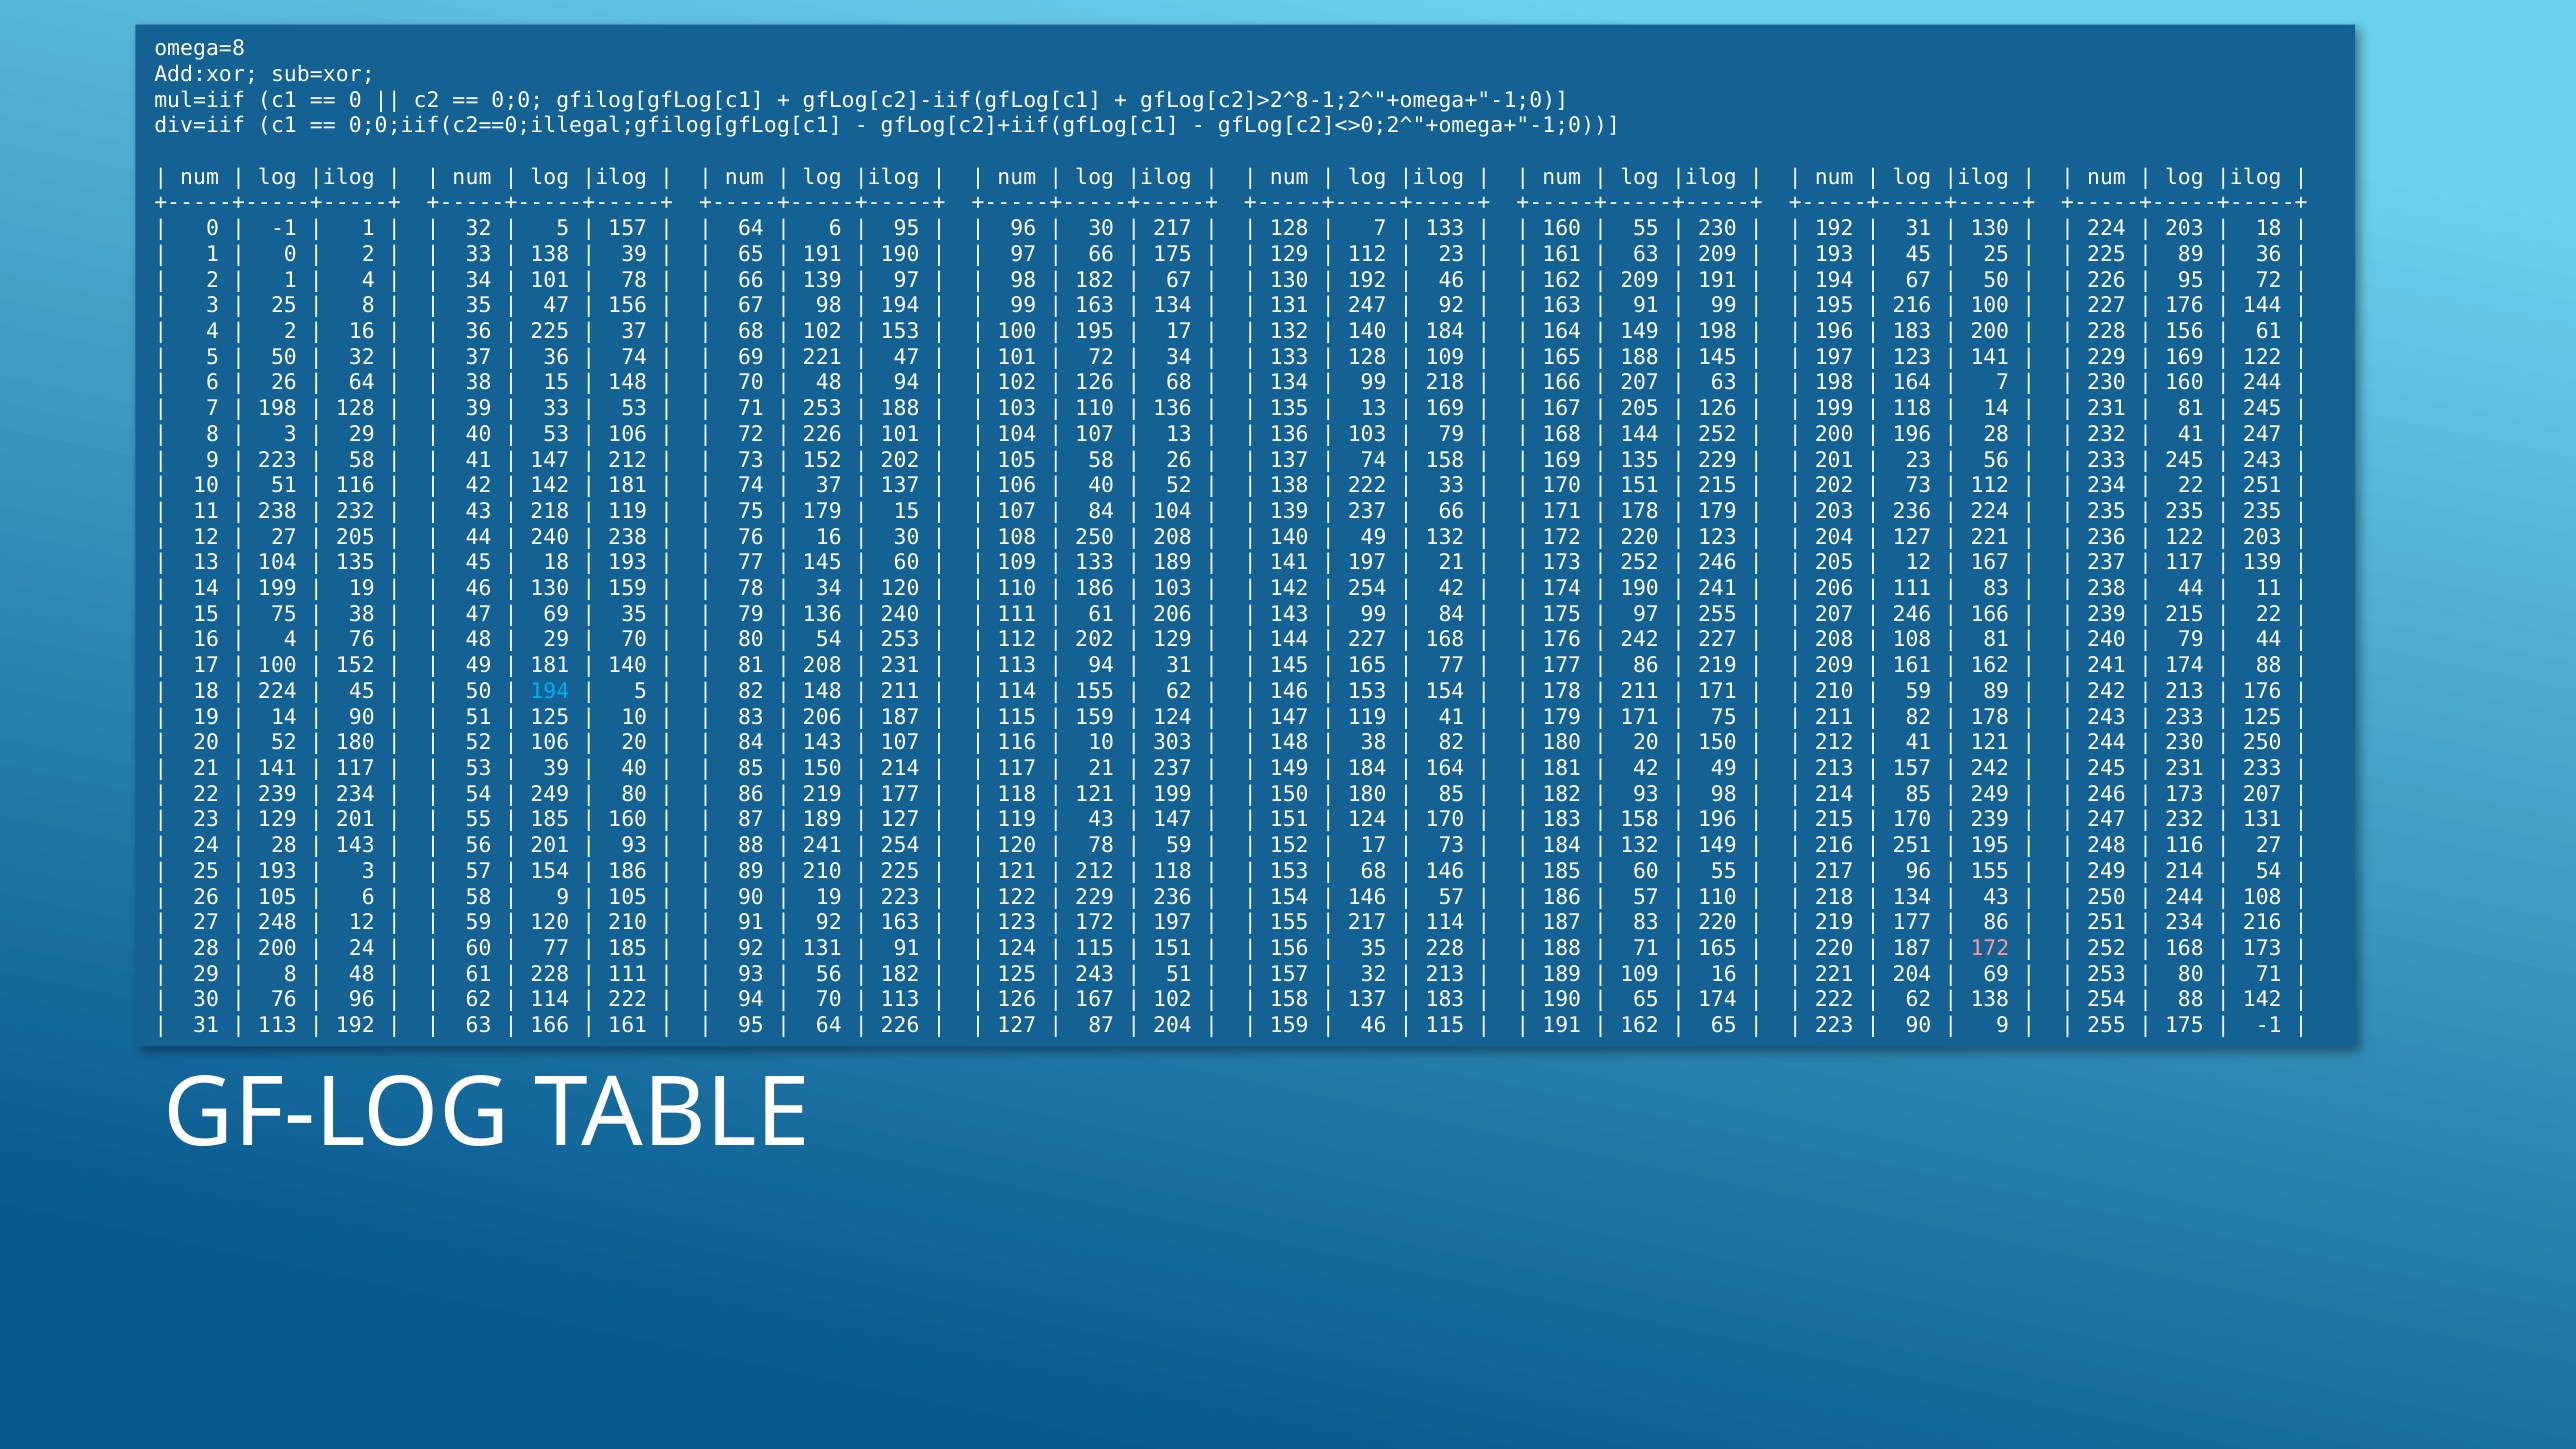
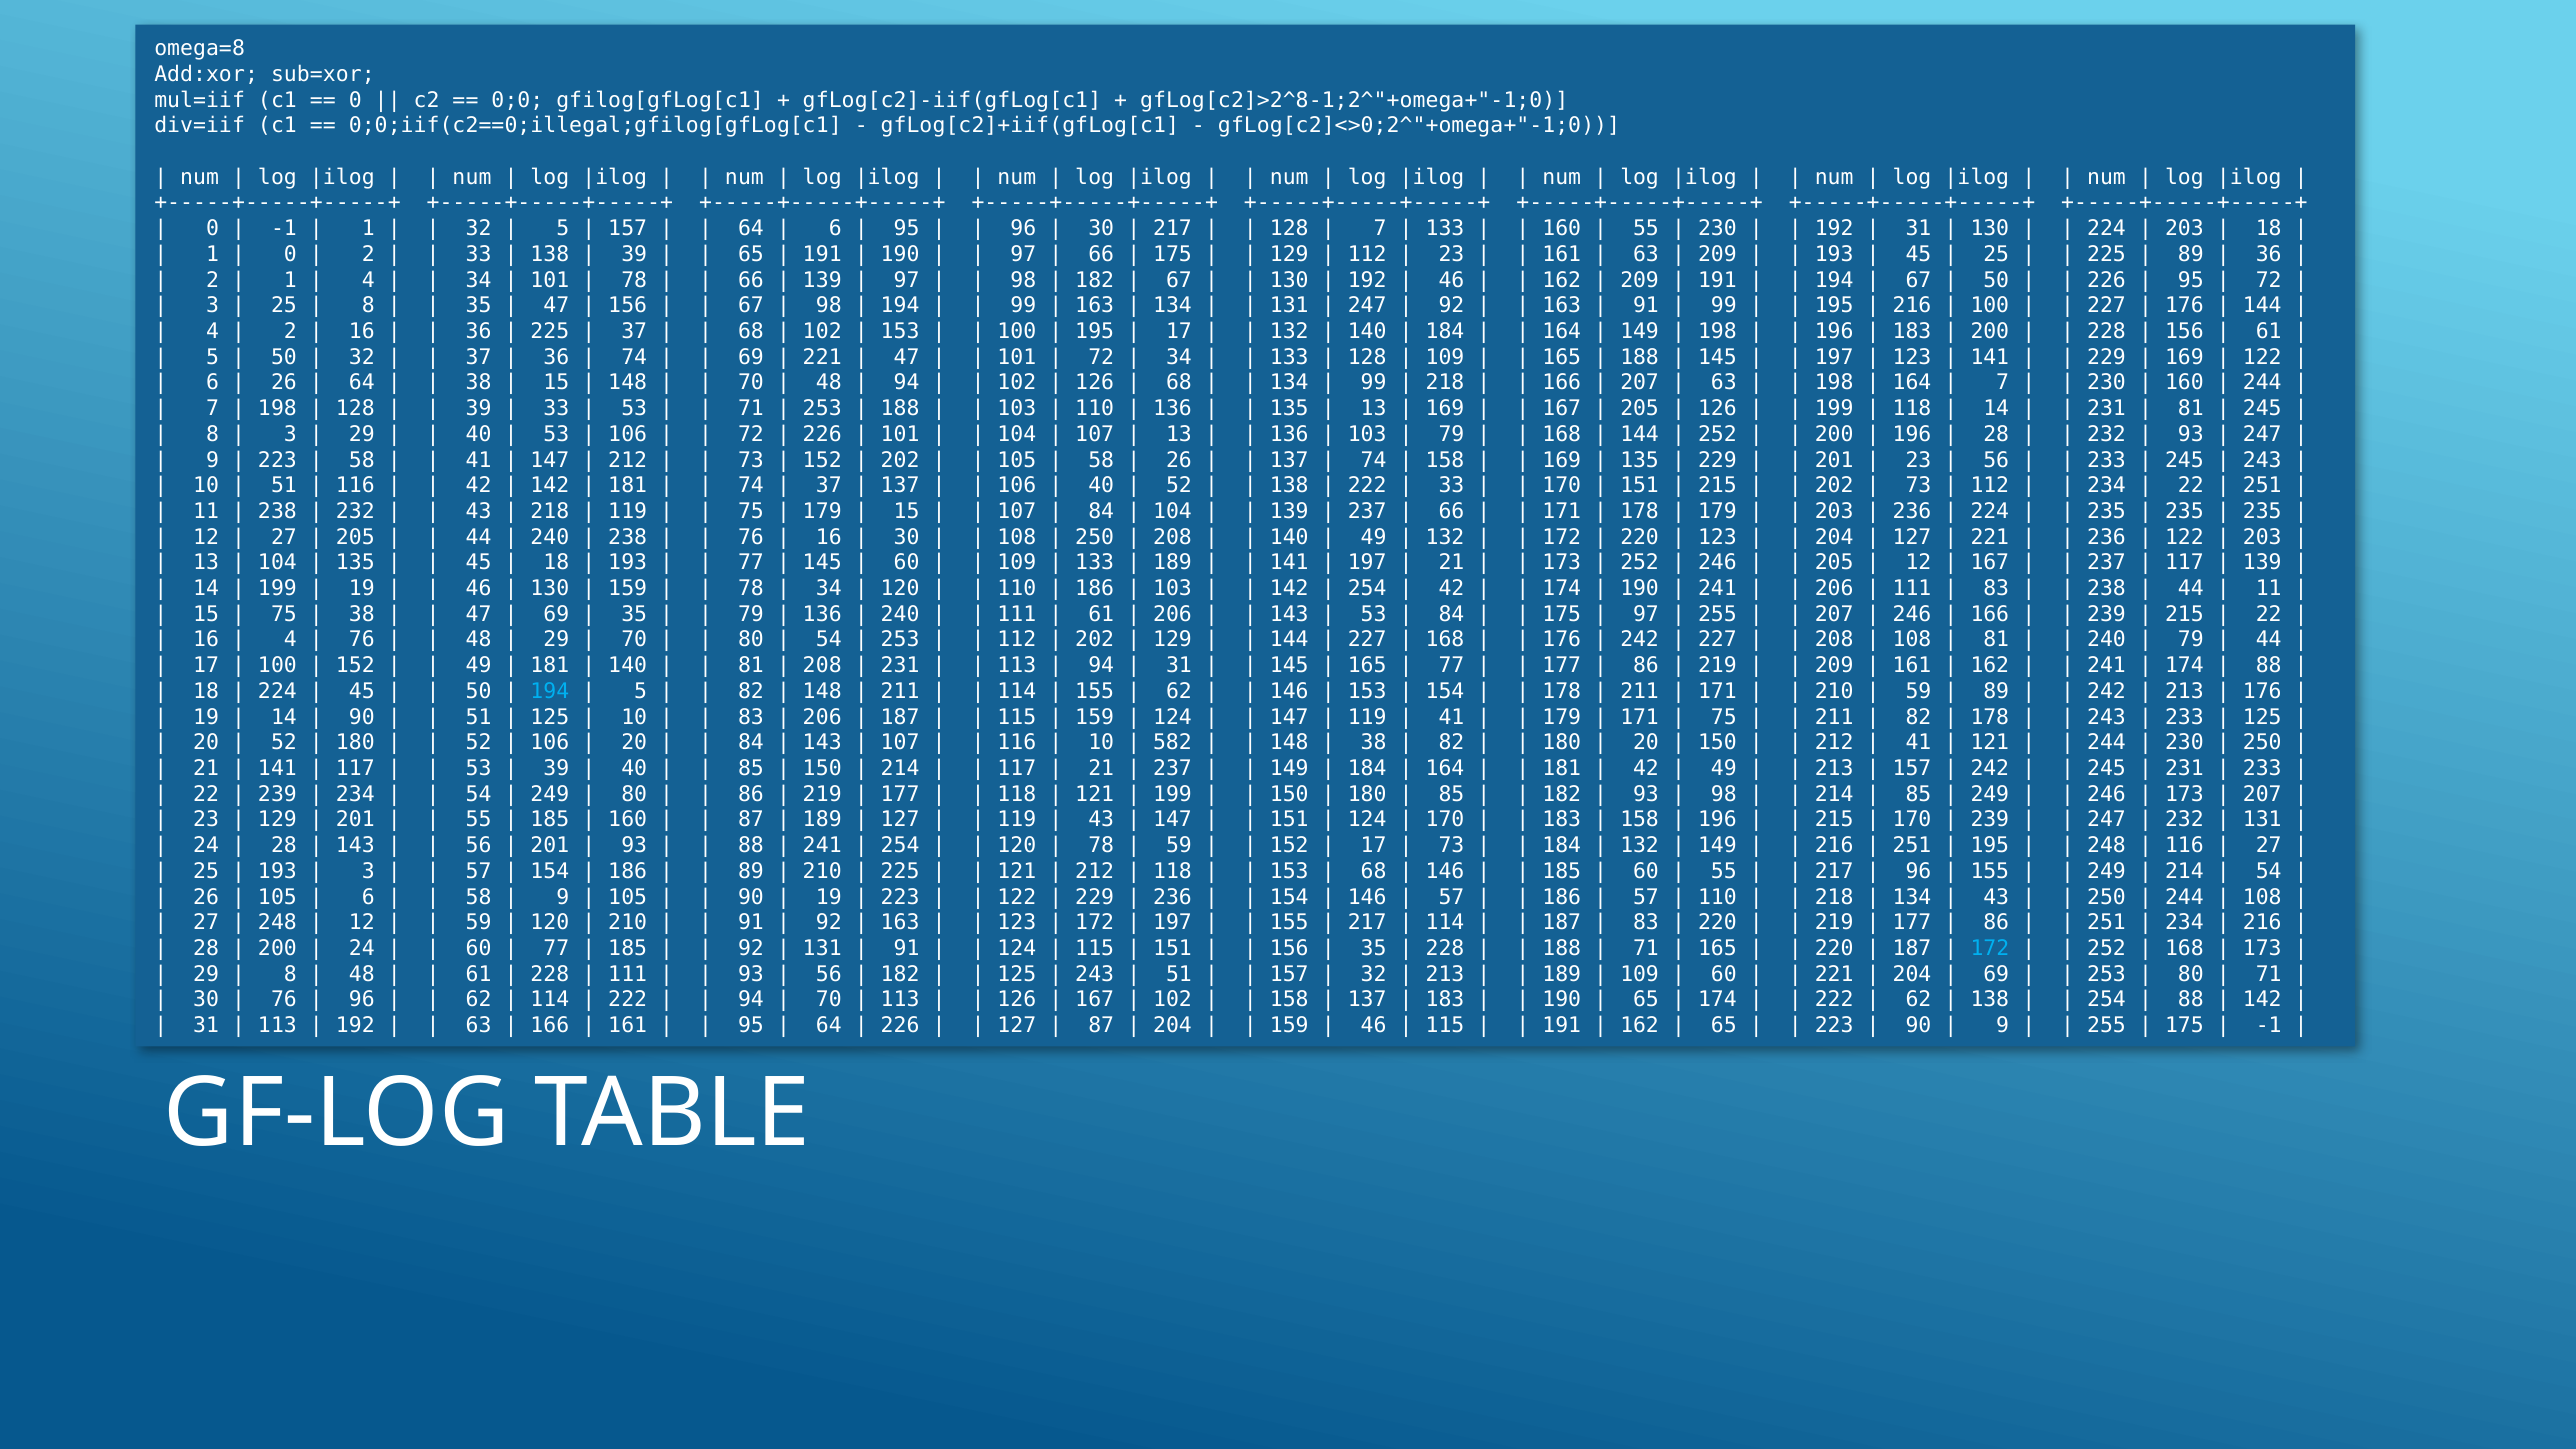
41: 41 -> 93 (2191, 434)
99: 99 -> 53 (1374, 614)
303: 303 -> 582 (1172, 743)
172 colour: pink -> light blue (1990, 948)
16: 16 -> 60 (1724, 974)
